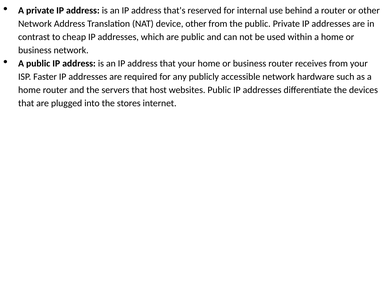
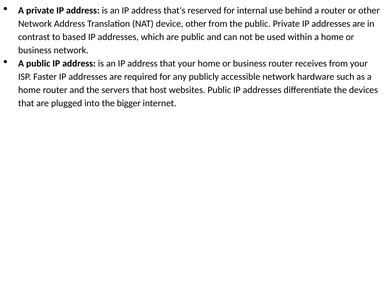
cheap: cheap -> based (74, 37)
stores: stores -> bigger (129, 103)
